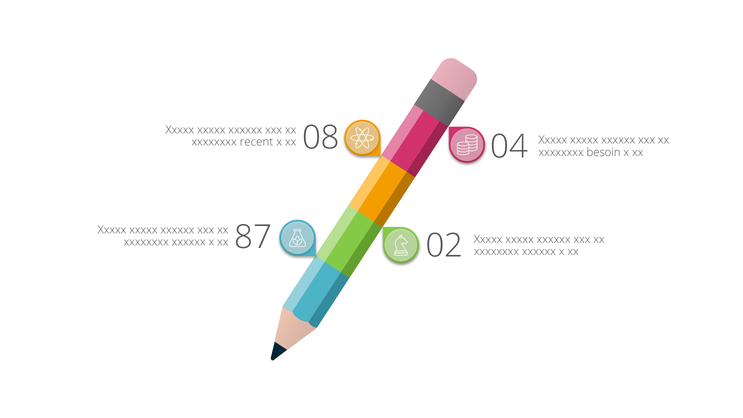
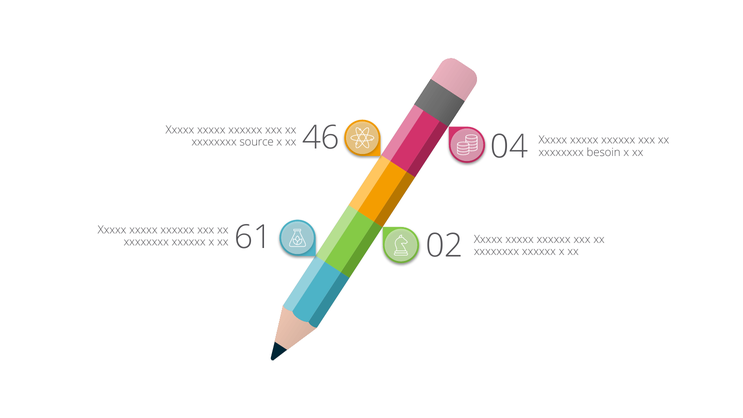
recent: recent -> source (257, 142)
08: 08 -> 46 (321, 138)
87: 87 -> 61 (253, 238)
